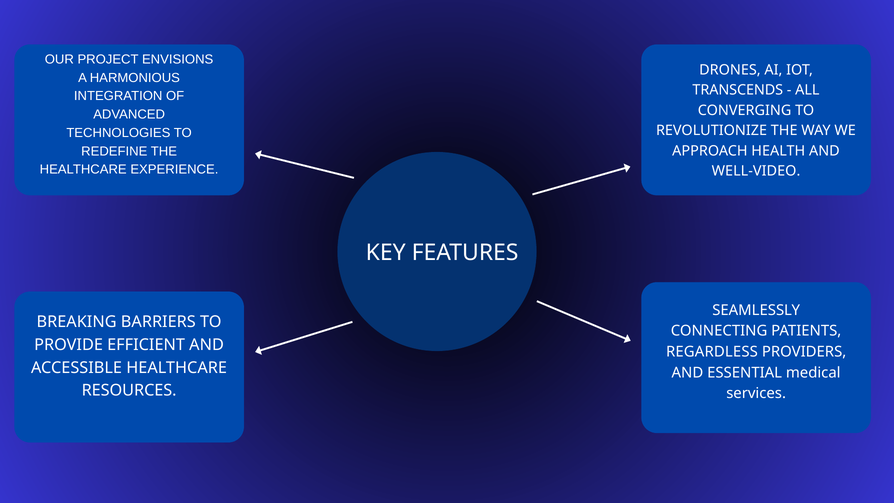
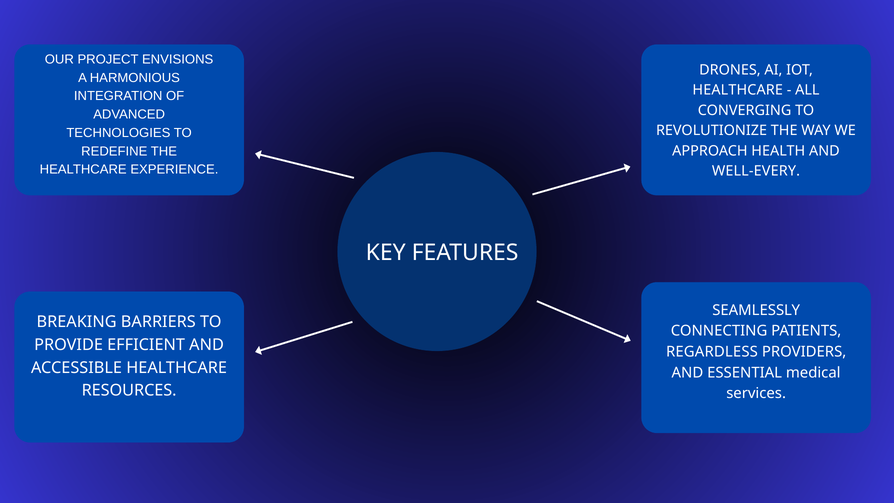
TRANSCENDS: TRANSCENDS -> HEALTHCARE (738, 90)
WELL-VIDEO: WELL-VIDEO -> WELL-EVERY (756, 171)
